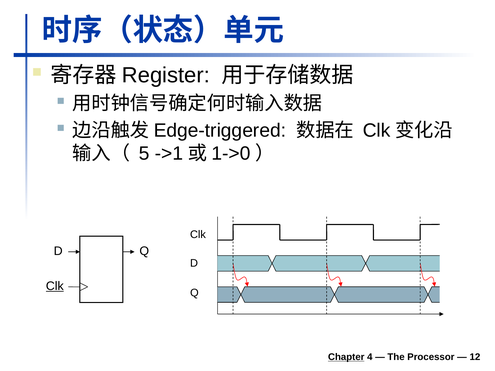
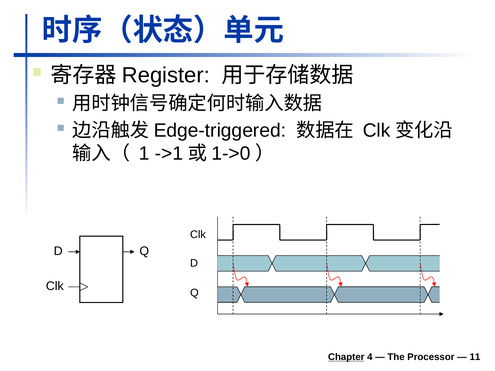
5: 5 -> 1 (144, 154)
Clk underline: present -> none (55, 286)
12: 12 -> 11 (475, 357)
